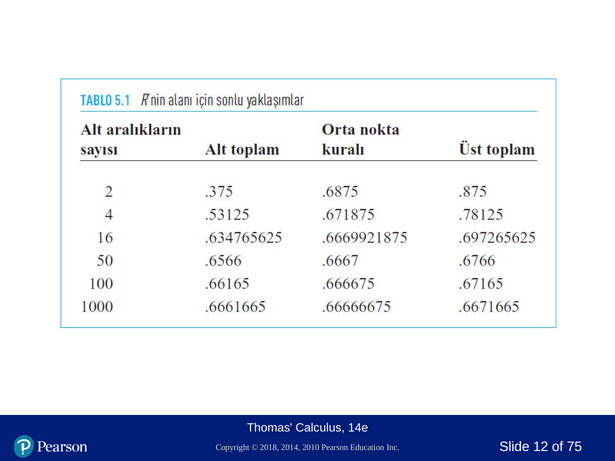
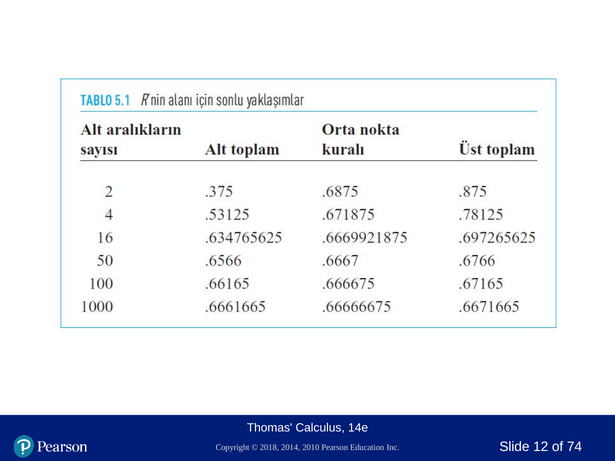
75: 75 -> 74 (574, 447)
